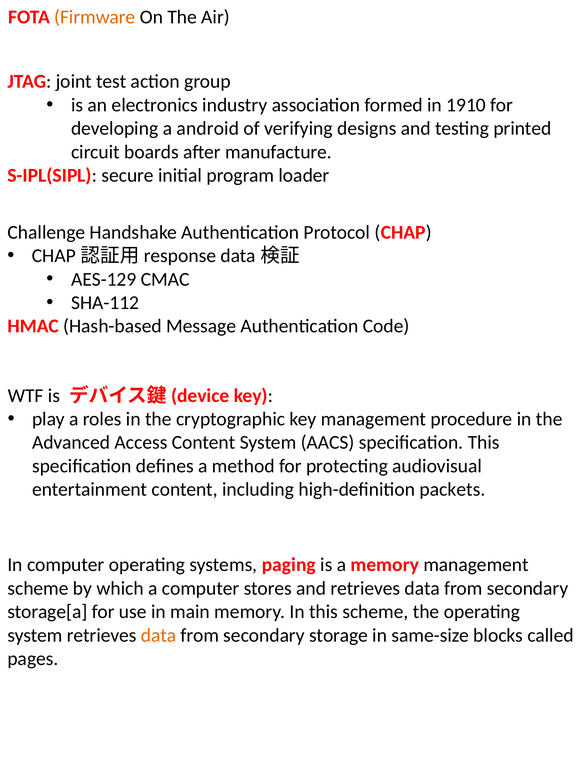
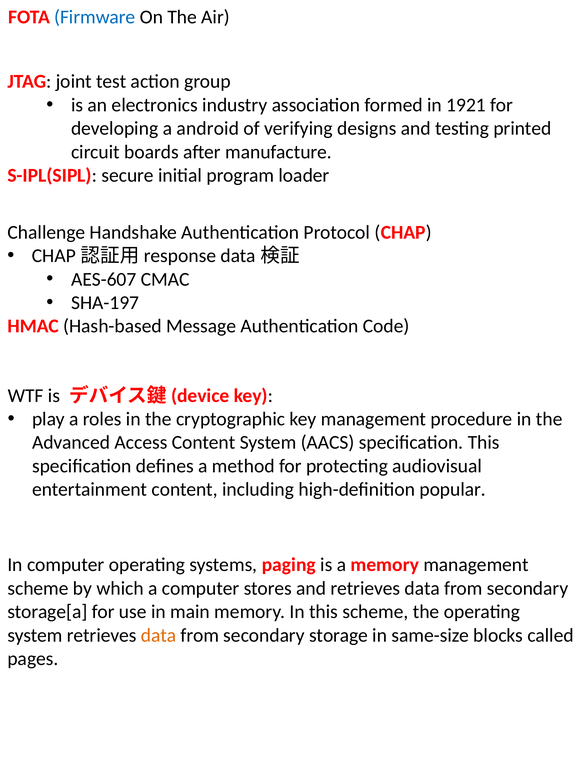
Firmware colour: orange -> blue (95, 17)
1910: 1910 -> 1921 (466, 105)
AES-129: AES-129 -> AES-607 (104, 279)
SHA-112: SHA-112 -> SHA-197 (105, 303)
packets: packets -> popular (453, 490)
